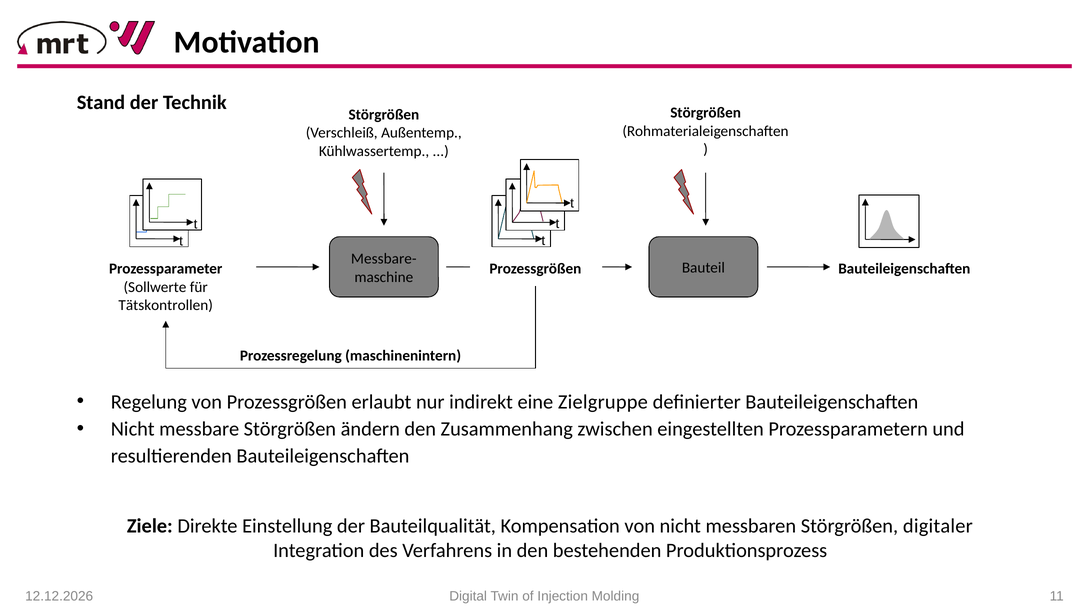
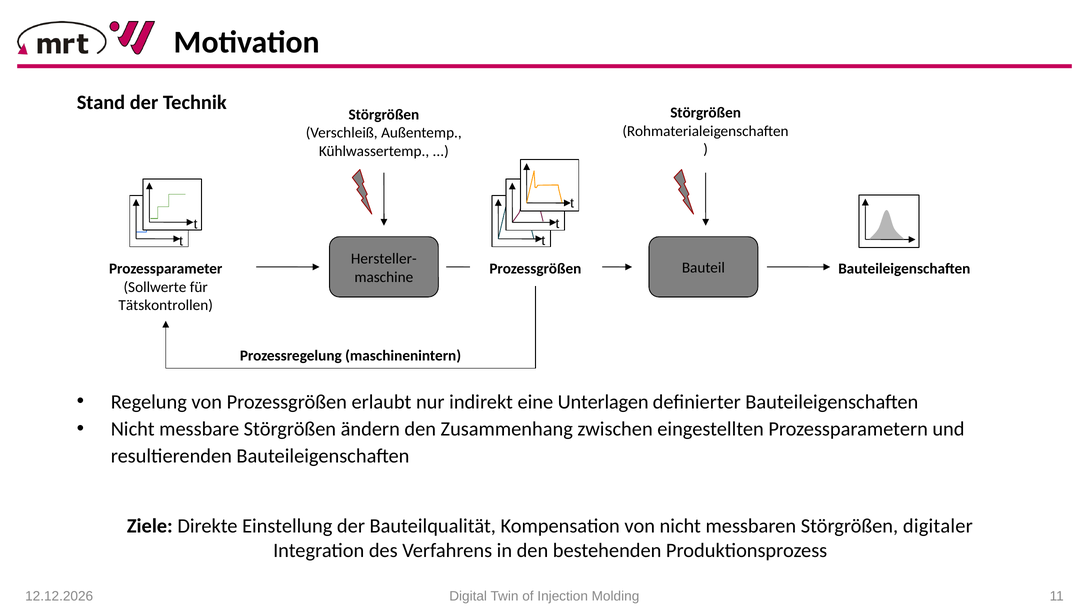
Messbare-: Messbare- -> Hersteller- (384, 259)
Zielgruppe: Zielgruppe -> Unterlagen (603, 402)
